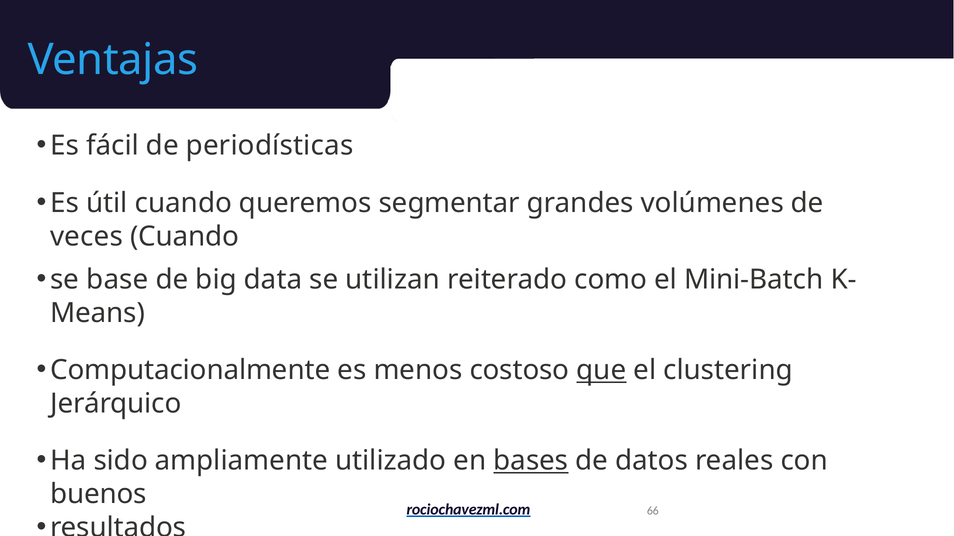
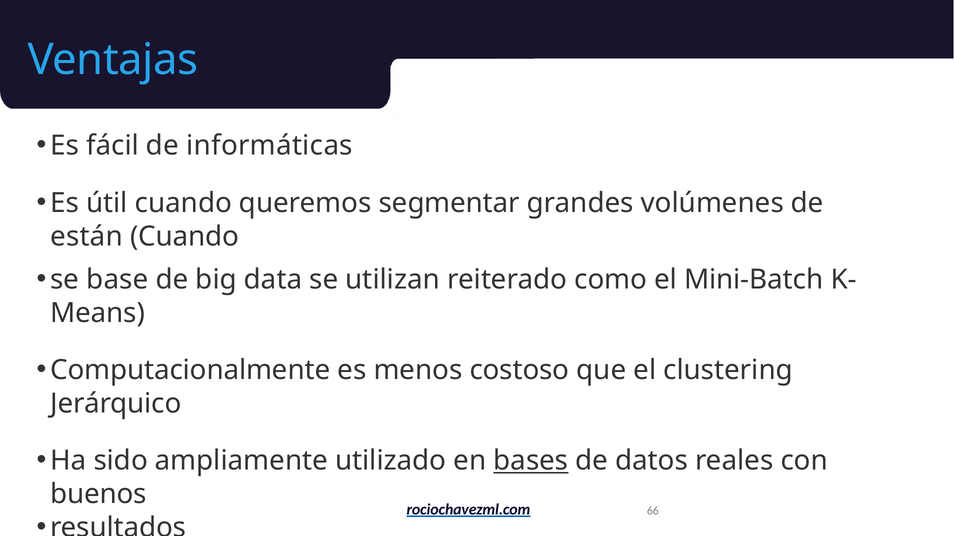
periodísticas: periodísticas -> informáticas (270, 146)
veces: veces -> están (87, 237)
que underline: present -> none (601, 371)
